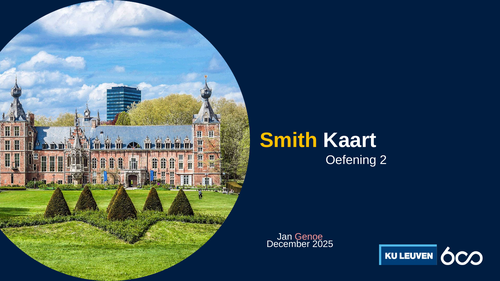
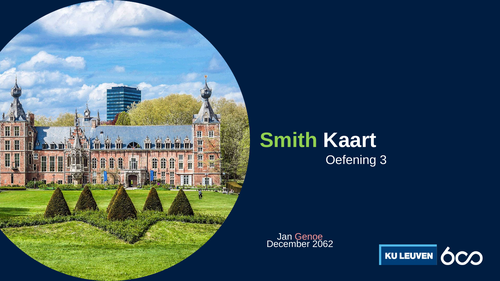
Smith colour: yellow -> light green (289, 140)
2: 2 -> 3 (383, 160)
2025: 2025 -> 2062 (323, 244)
